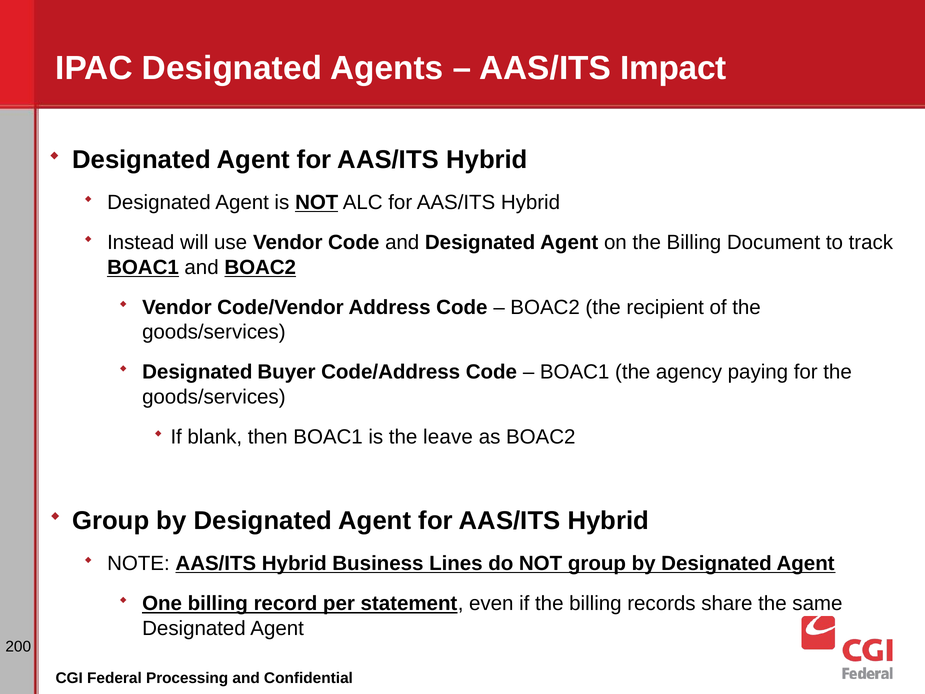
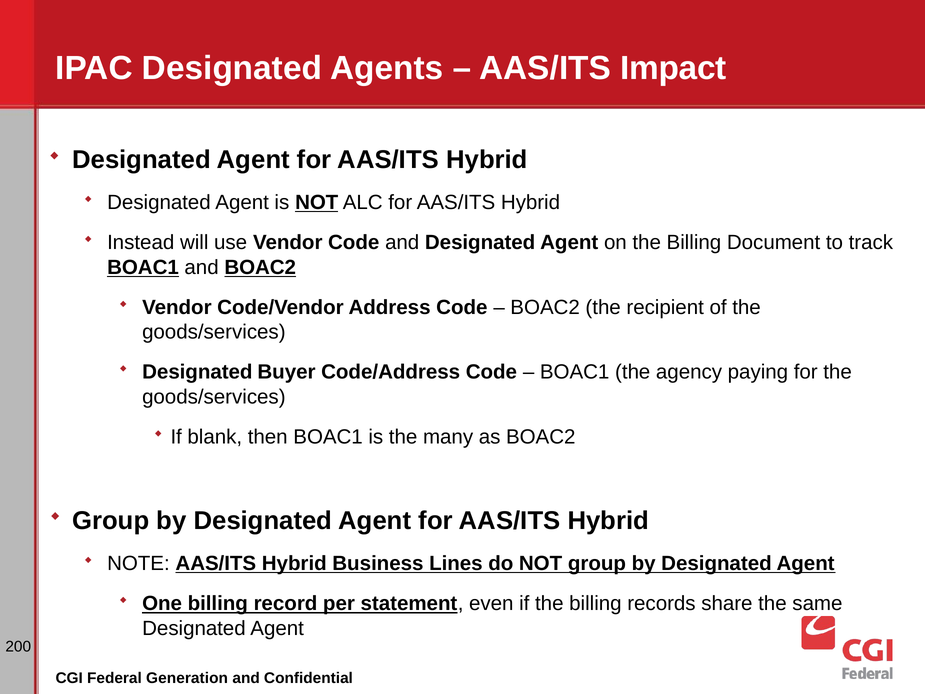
leave: leave -> many (448, 437)
Processing: Processing -> Generation (187, 678)
